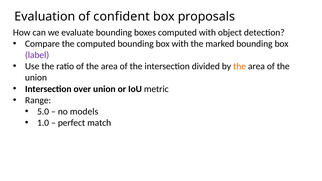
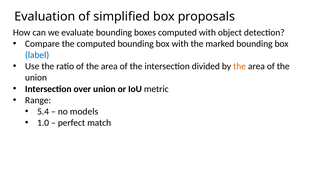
confident: confident -> simplified (122, 17)
label colour: purple -> blue (37, 55)
5.0: 5.0 -> 5.4 (43, 112)
